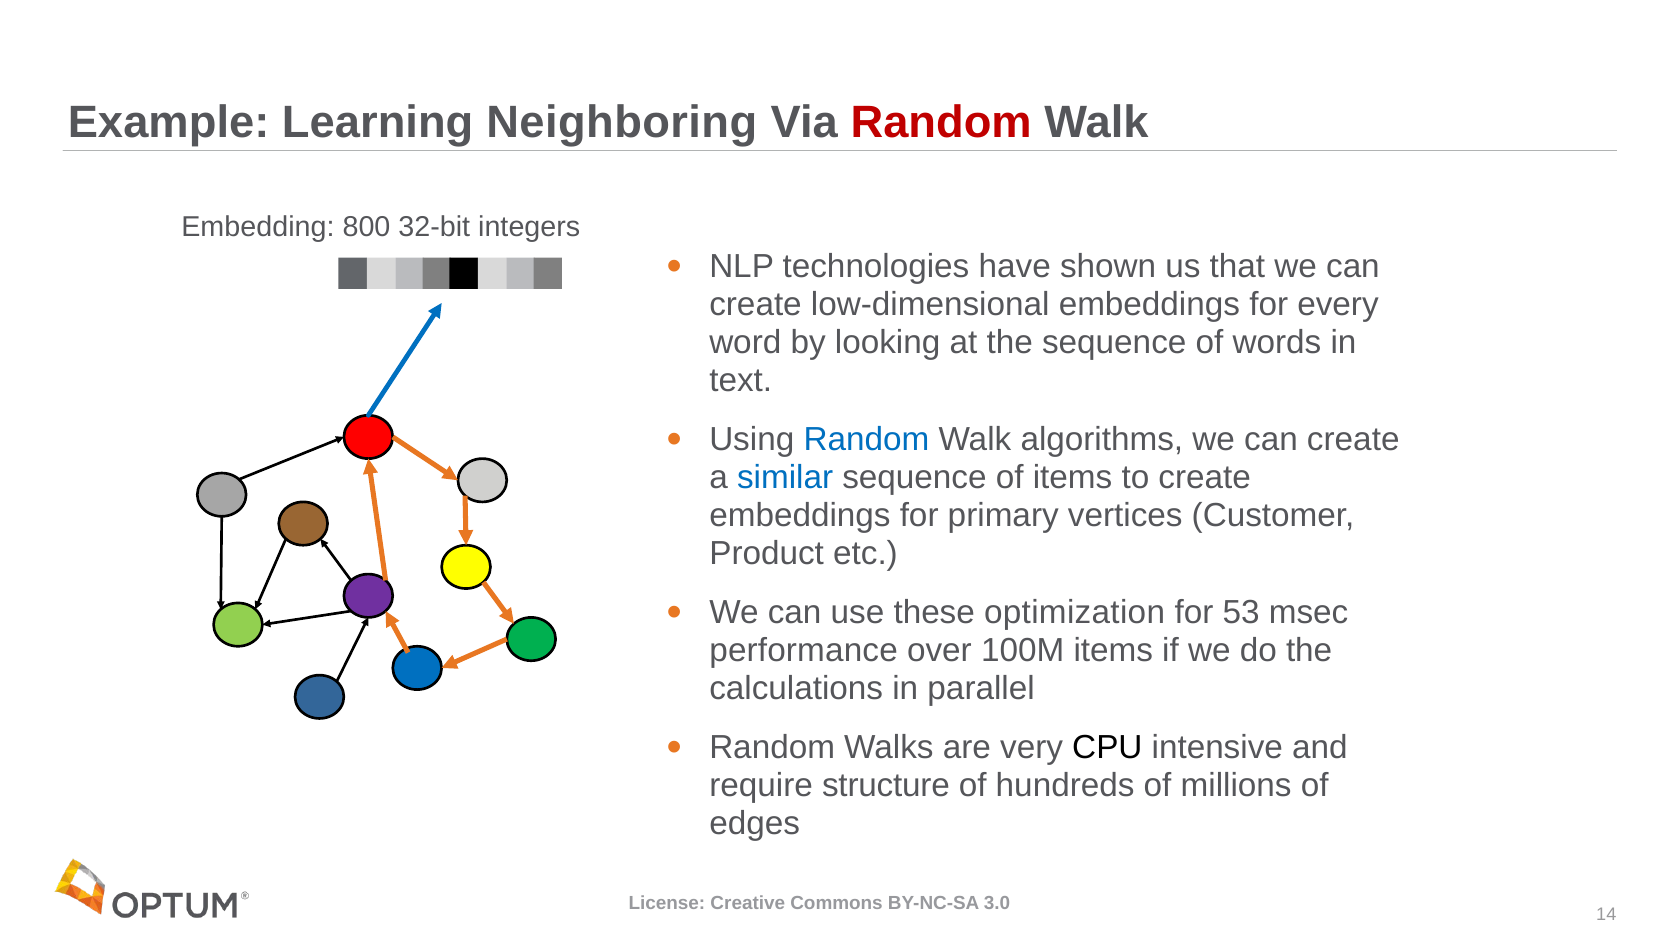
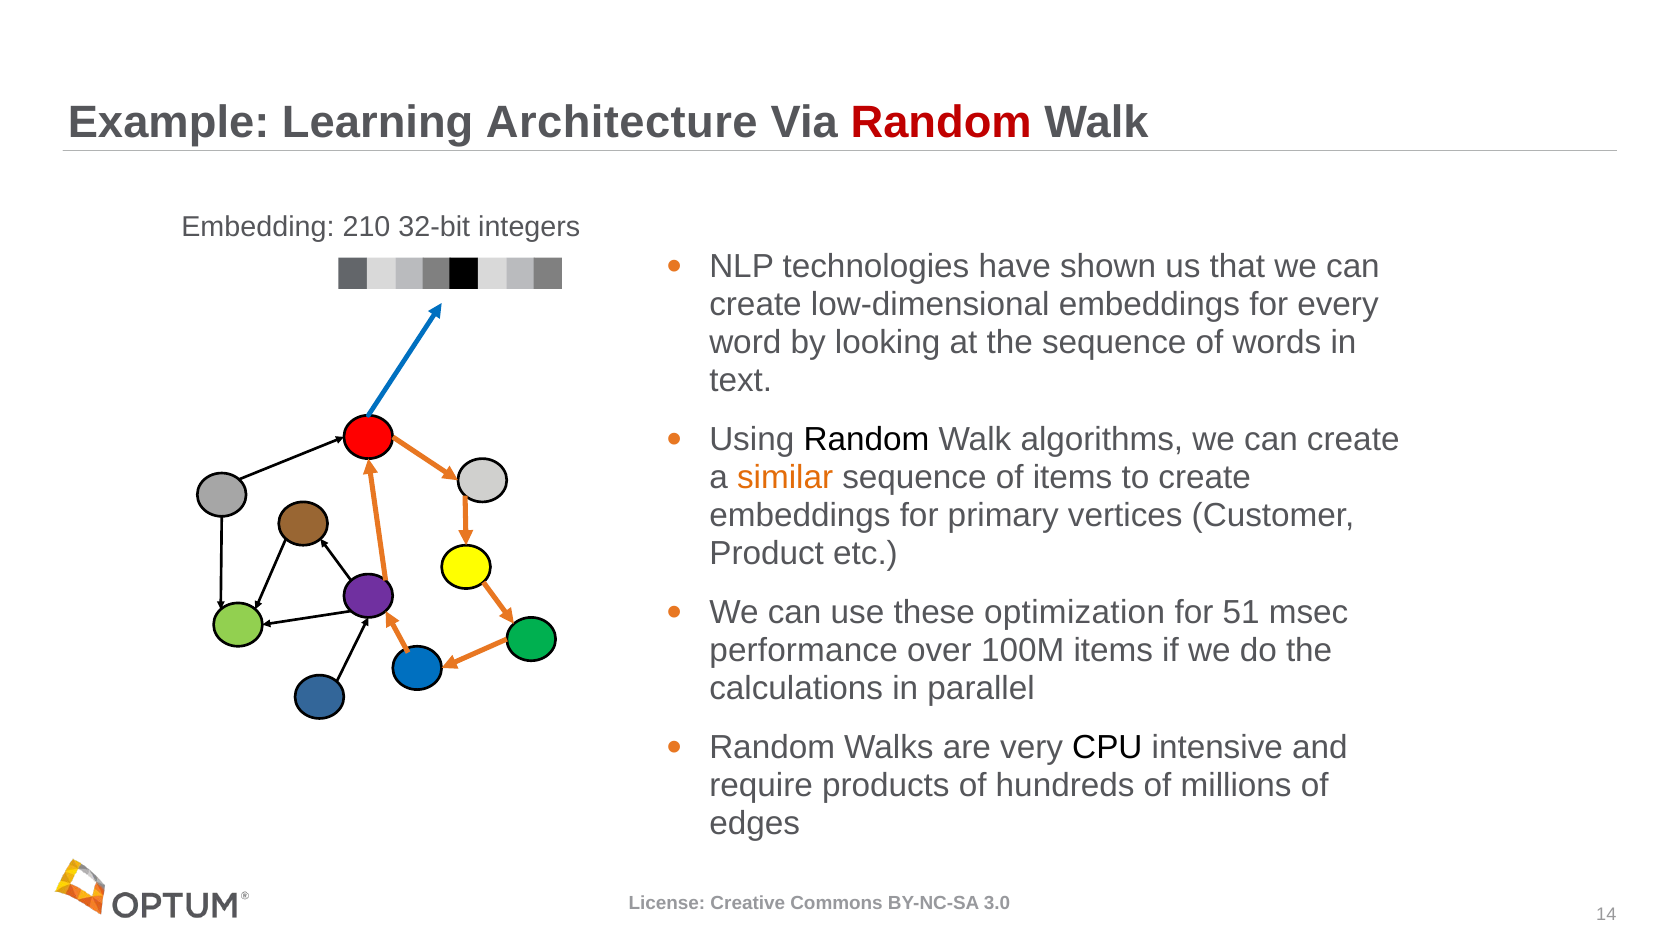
Neighboring: Neighboring -> Architecture (622, 122)
800: 800 -> 210 (367, 227)
Random colour: blue -> black (866, 440)
similar colour: blue -> orange (785, 478)
53: 53 -> 51 (1241, 612)
structure: structure -> products (886, 785)
